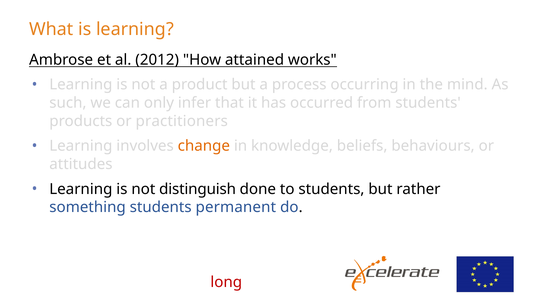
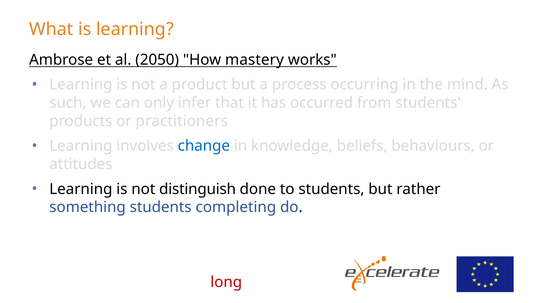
2012: 2012 -> 2050 (157, 60)
attained: attained -> mastery (254, 60)
change colour: orange -> blue (204, 146)
permanent: permanent -> completing (236, 207)
